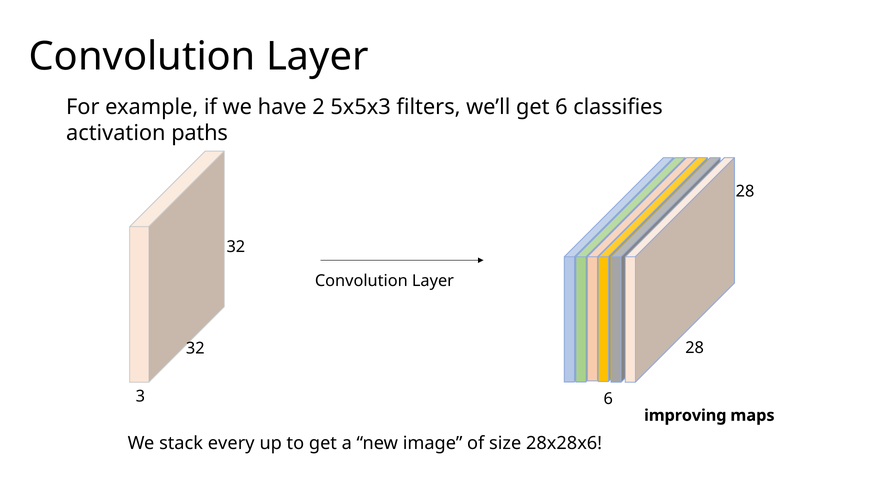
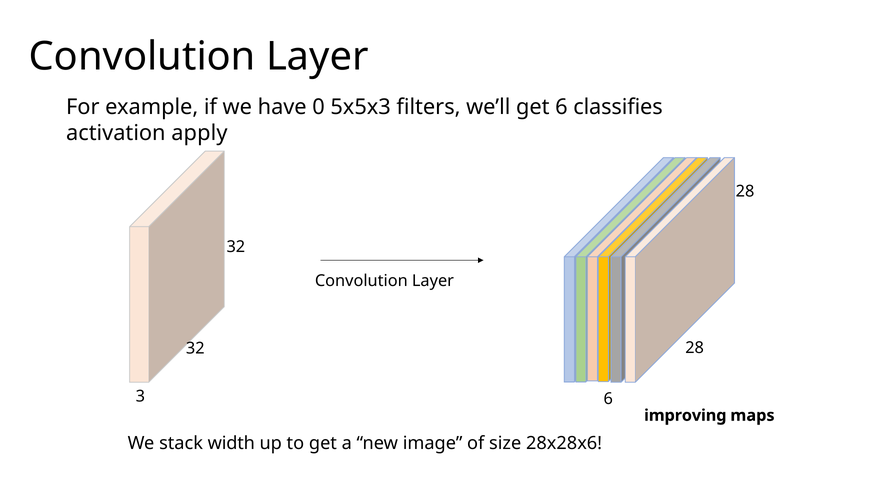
2: 2 -> 0 (319, 107)
paths: paths -> apply (199, 133)
every: every -> width (231, 443)
